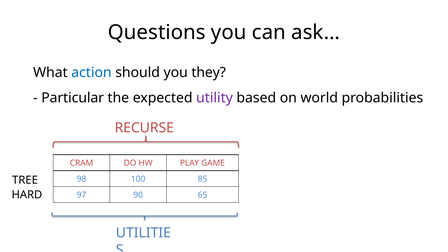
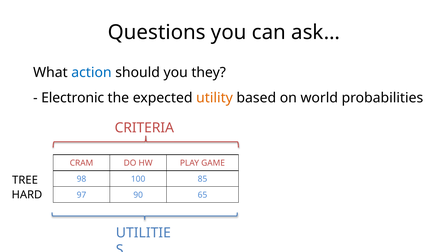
Particular: Particular -> Electronic (73, 98)
utility colour: purple -> orange (214, 98)
RECURSE: RECURSE -> CRITERIA (144, 128)
